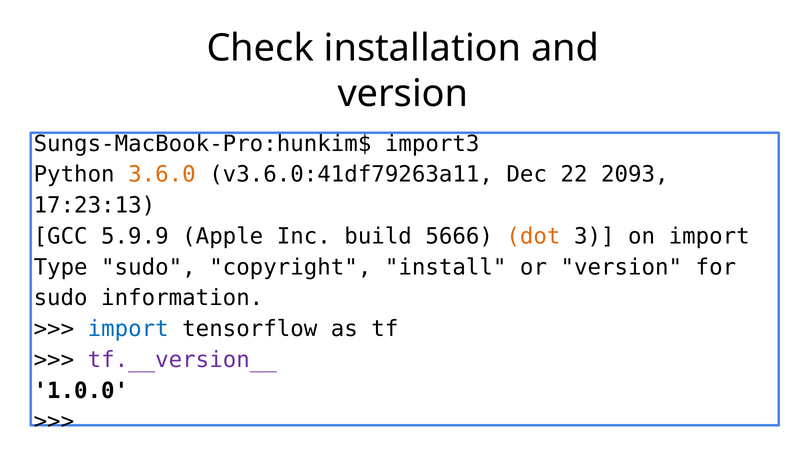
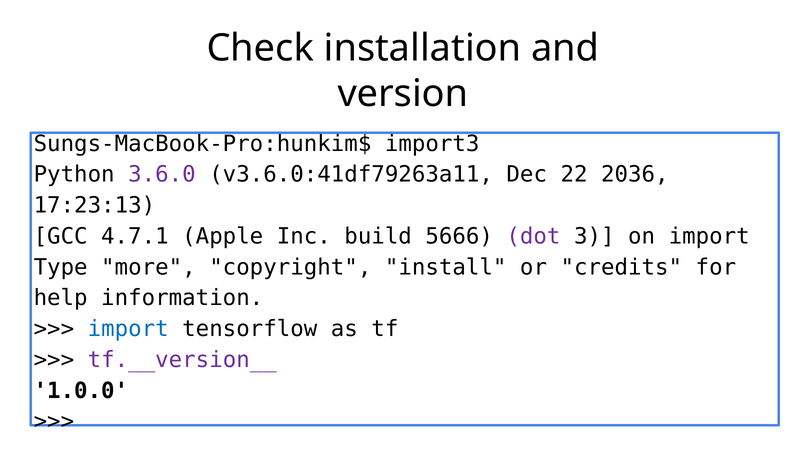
3.6.0 colour: orange -> purple (162, 175)
2093: 2093 -> 2036 (635, 175)
5.9.9: 5.9.9 -> 4.7.1 (135, 236)
dot colour: orange -> purple (533, 236)
Type sudo: sudo -> more (148, 267)
or version: version -> credits (621, 267)
sudo: sudo -> help (61, 298)
